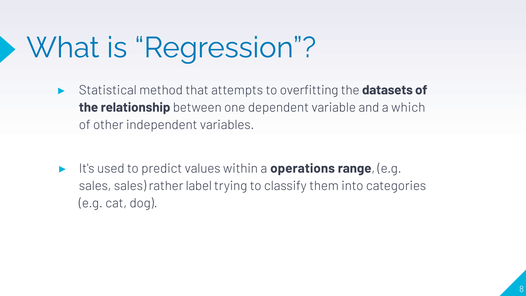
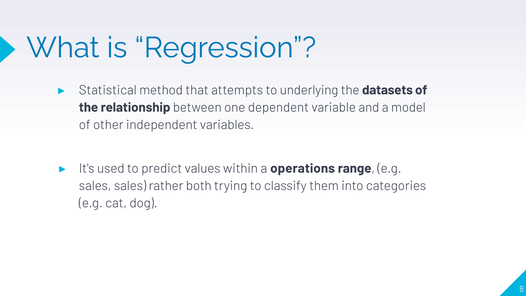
overfitting: overfitting -> underlying (309, 90)
which: which -> model (408, 107)
label: label -> both (199, 186)
